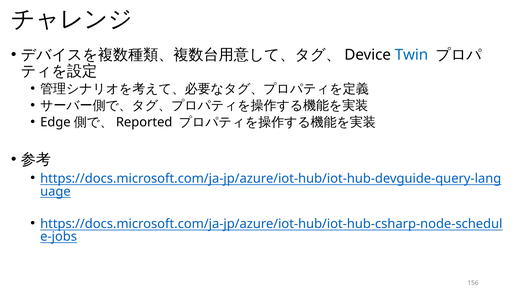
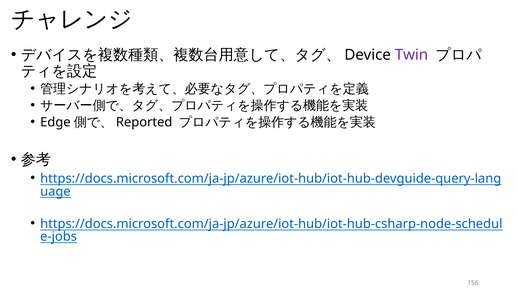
Twin colour: blue -> purple (411, 55)
